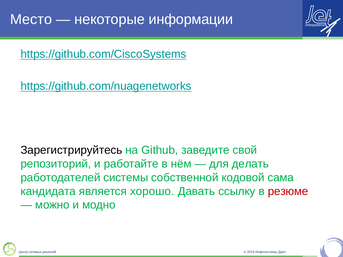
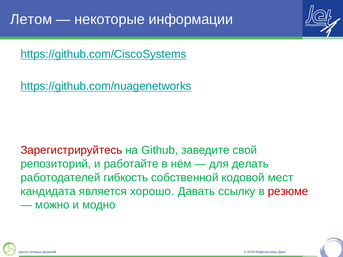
Место: Место -> Летом (31, 19)
Зарегистрируйтесь colour: black -> red (71, 150)
системы: системы -> гибкость (126, 178)
сама: сама -> мест (281, 178)
